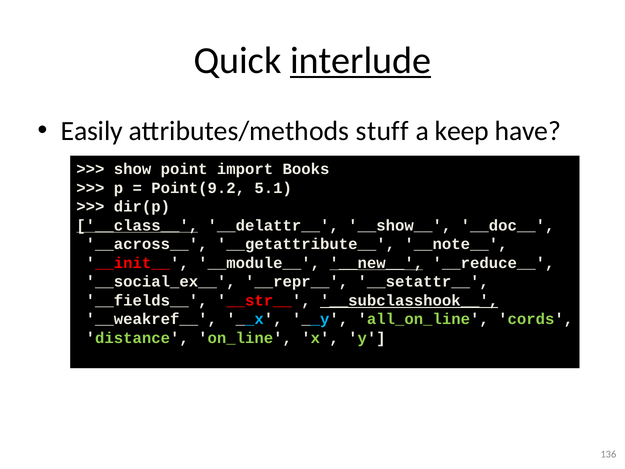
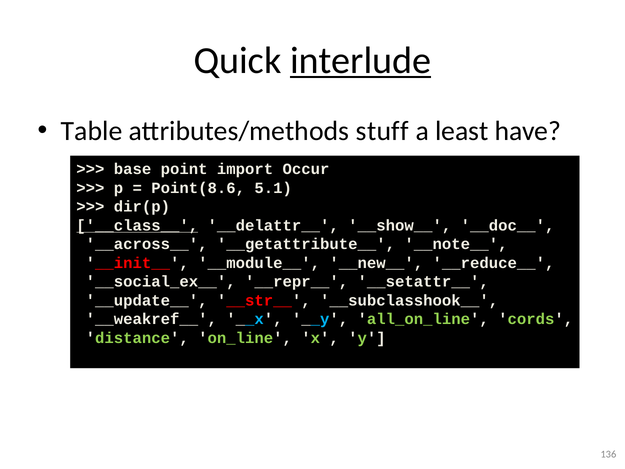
Easily: Easily -> Table (92, 131)
keep: keep -> least (462, 131)
show: show -> base (133, 169)
Books: Books -> Occur (306, 169)
Point(9.2: Point(9.2 -> Point(8.6 (198, 188)
__new__ underline: present -> none (376, 263)
__fields__: __fields__ -> __update__ (147, 300)
__subclasshook__ underline: present -> none (409, 300)
